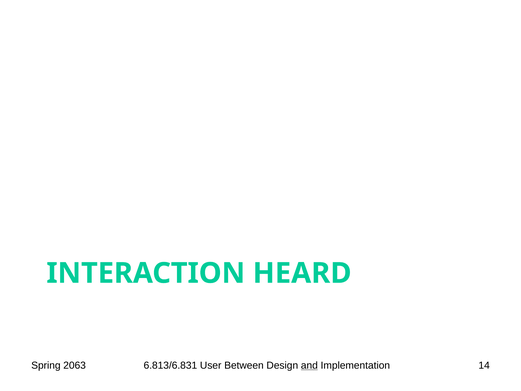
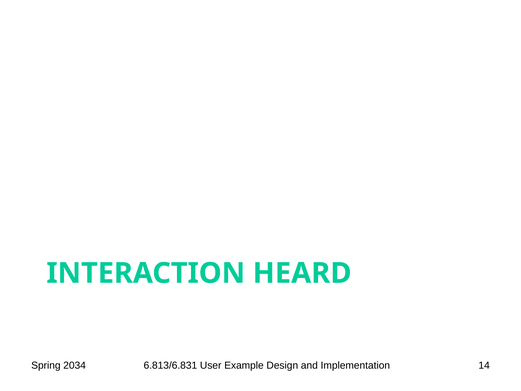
2063: 2063 -> 2034 (75, 365)
Between: Between -> Example (244, 365)
and underline: present -> none (309, 365)
